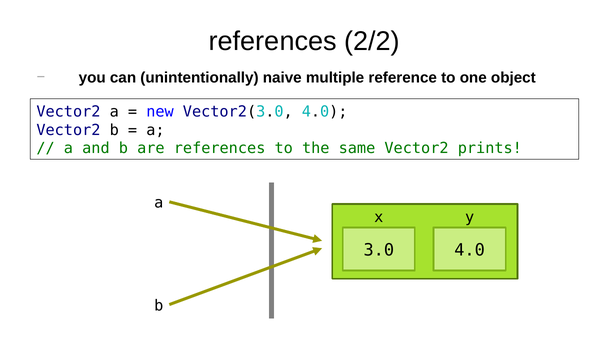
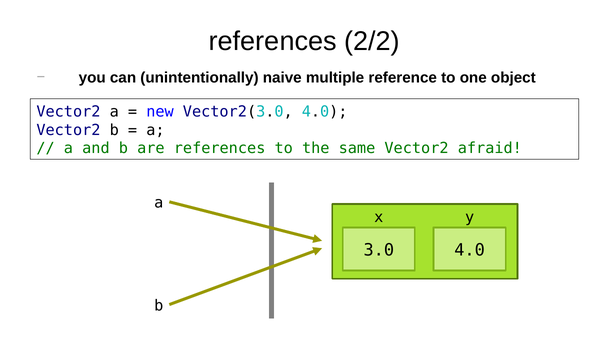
prints: prints -> afraid (490, 148)
